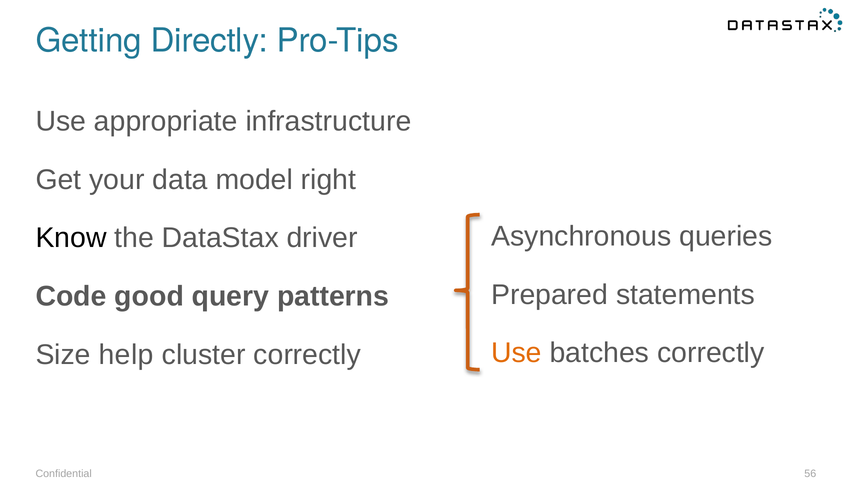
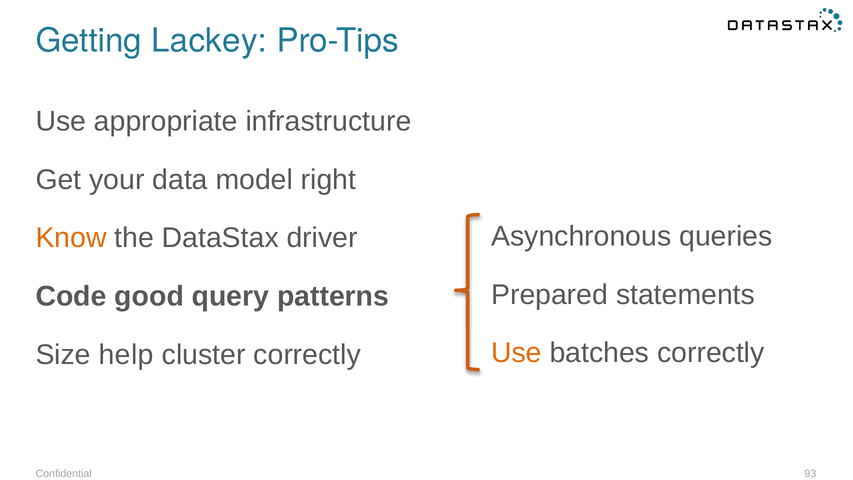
Directly: Directly -> Lackey (209, 41)
Know colour: black -> orange (71, 238)
56: 56 -> 93 (810, 474)
